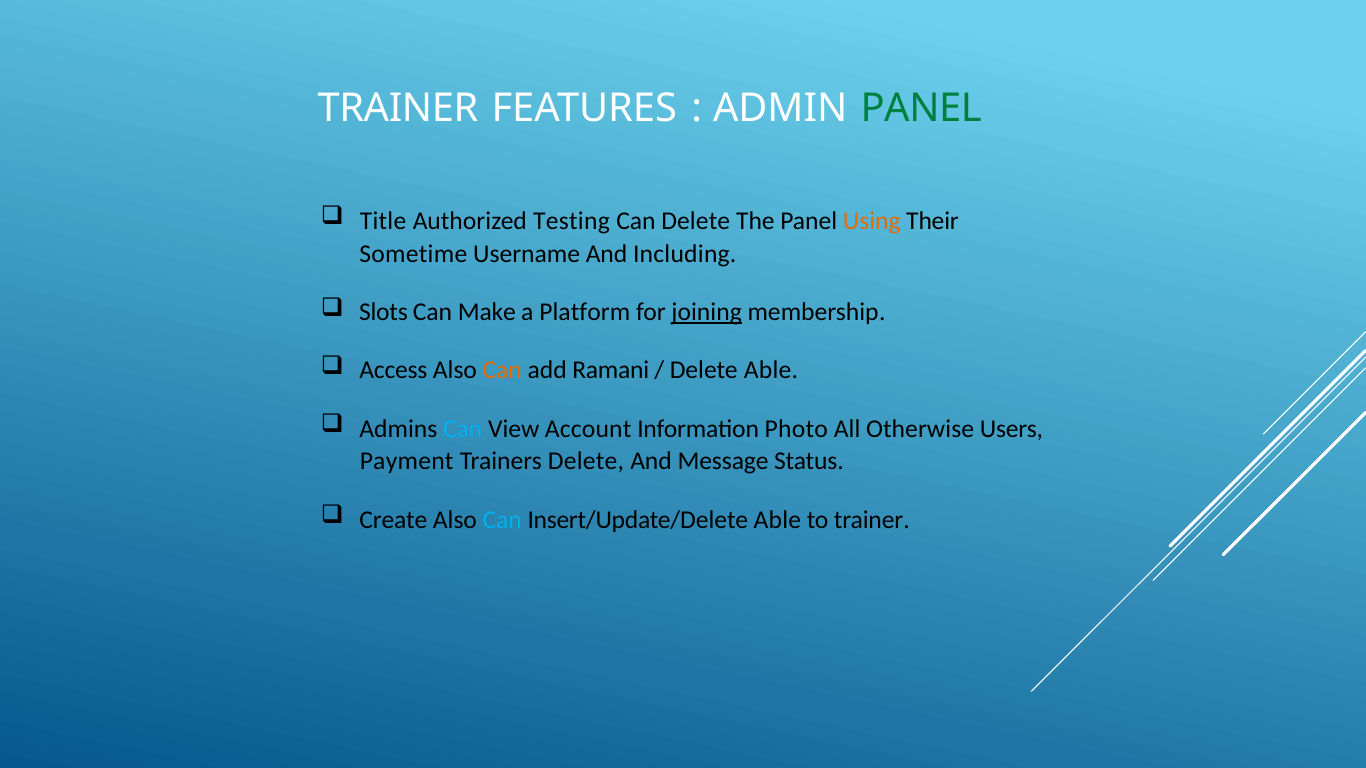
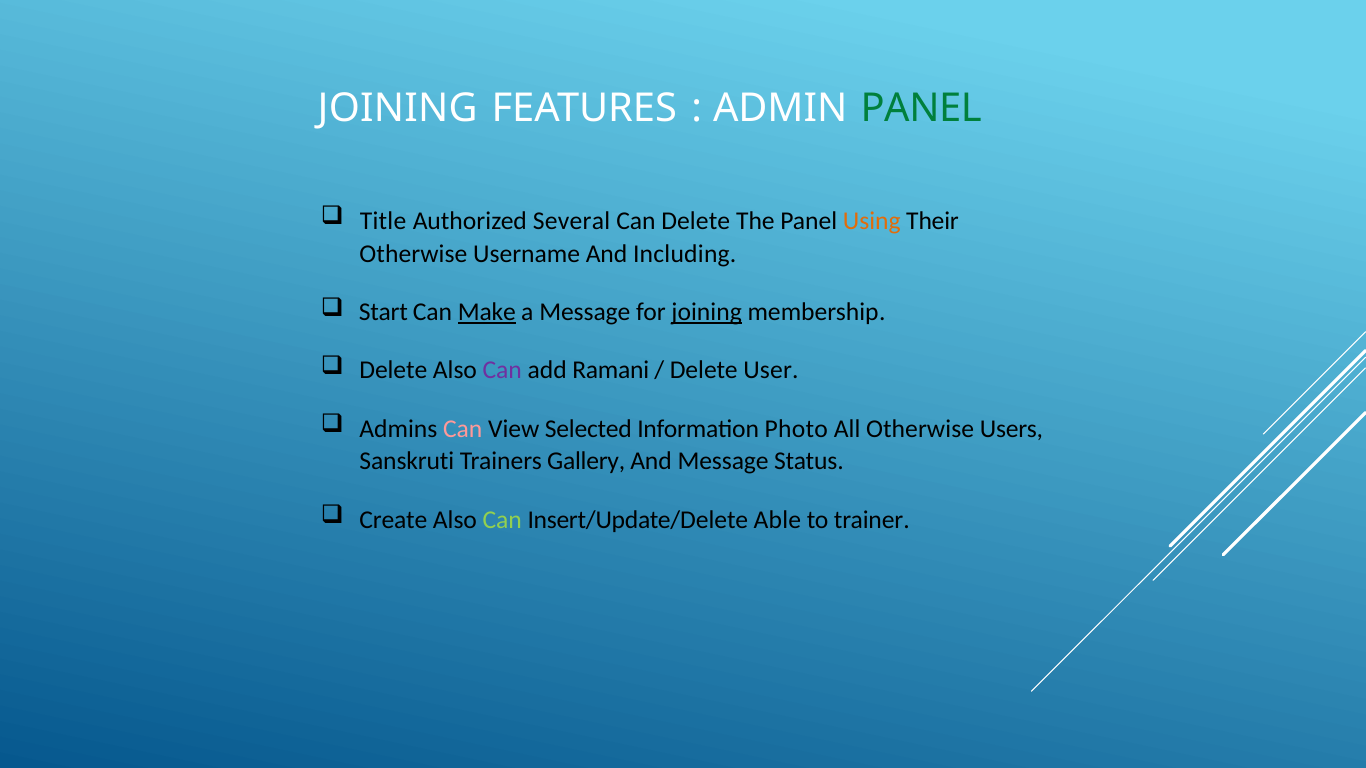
TRAINER: TRAINER -> JOINING (398, 109)
Testing: Testing -> Several (571, 221)
Sometime: Sometime -> Otherwise (413, 254)
Slots: Slots -> Start (383, 312)
Make underline: none -> present (487, 312)
a Platform: Platform -> Message (585, 312)
Access: Access -> Delete (393, 371)
Can colour: orange -> purple (502, 371)
Delete Able: Able -> User (771, 371)
Can colour: light blue -> pink (463, 429)
Account: Account -> Selected (588, 429)
Payment: Payment -> Sanskruti (407, 461)
Trainers Delete: Delete -> Gallery (586, 461)
Can colour: light blue -> light green (502, 520)
